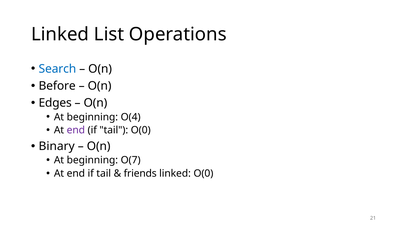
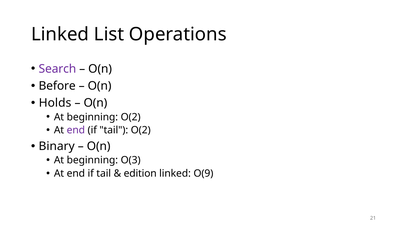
Search colour: blue -> purple (57, 69)
Edges: Edges -> Holds (55, 103)
beginning O(4: O(4 -> O(2 (131, 117)
tail O(0: O(0 -> O(2 (141, 130)
O(7: O(7 -> O(3 (131, 160)
friends: friends -> edition (140, 173)
linked O(0: O(0 -> O(9 (203, 173)
